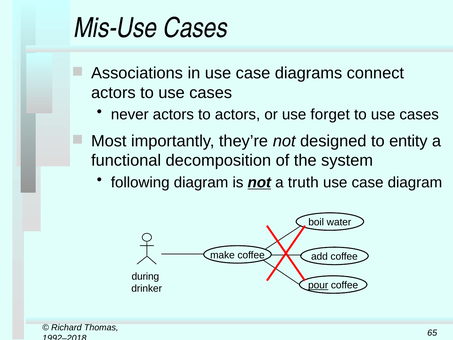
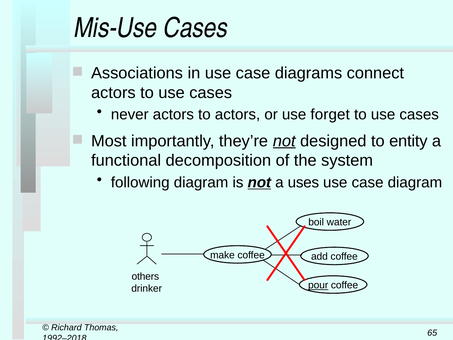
not underline: none -> present (284, 141)
truth: truth -> uses (303, 182)
during: during -> others (145, 276)
